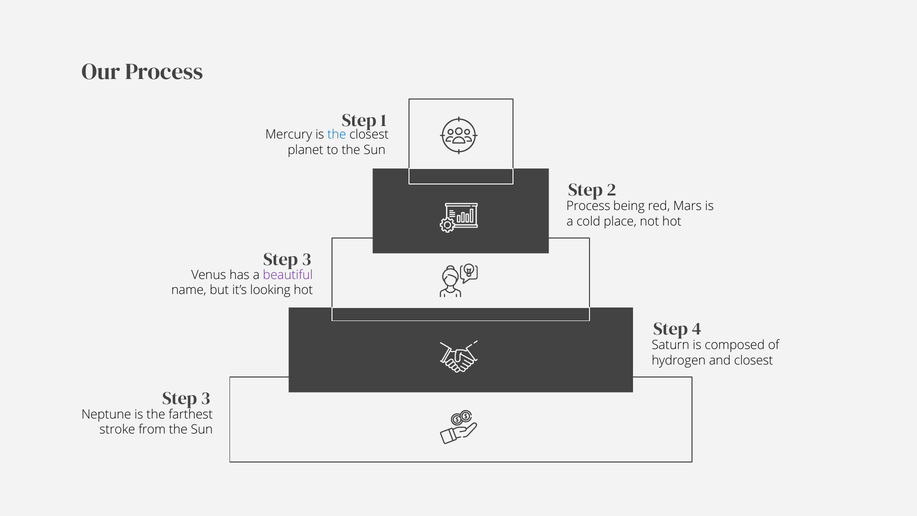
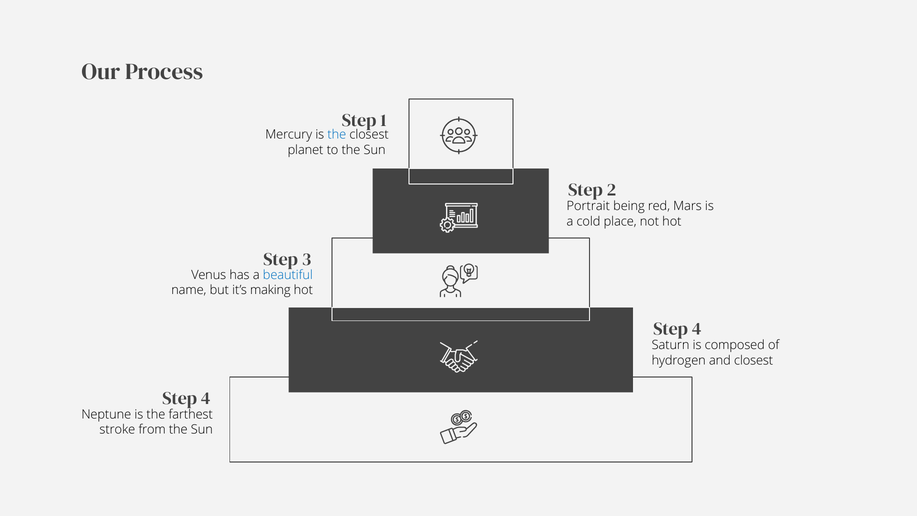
Process: Process -> Portrait (588, 206)
beautiful colour: purple -> blue (288, 275)
looking: looking -> making (270, 290)
3: 3 -> 4 (206, 398)
